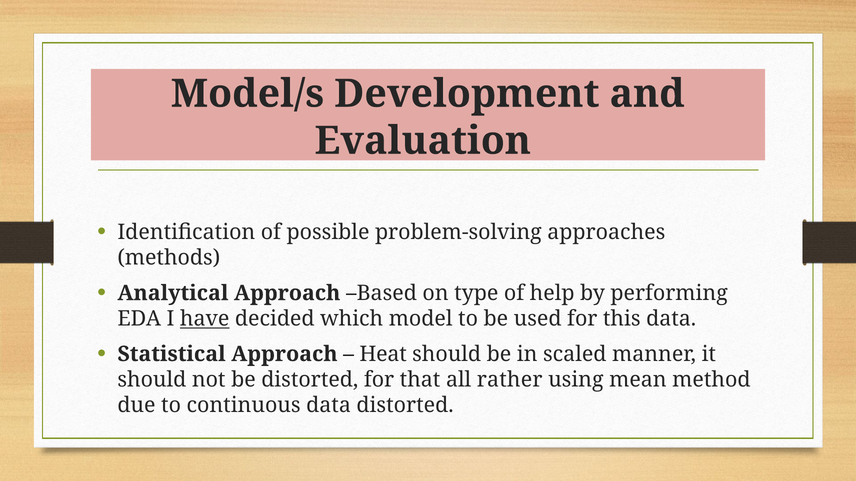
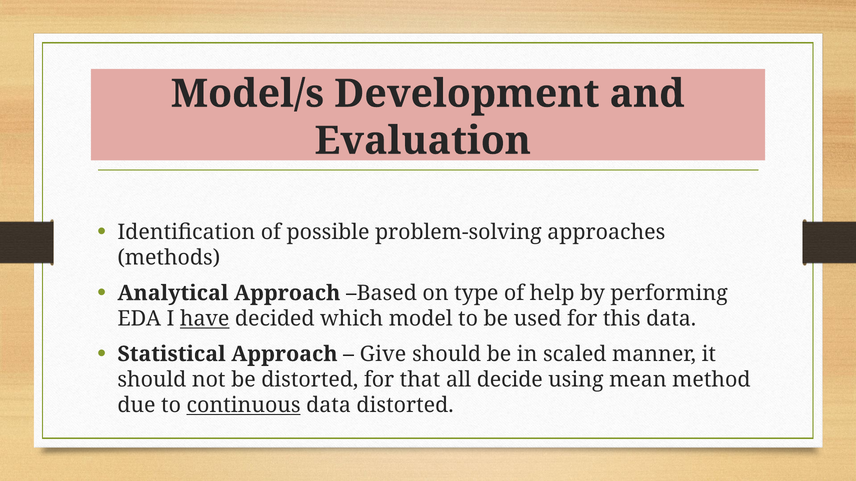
Heat: Heat -> Give (383, 354)
rather: rather -> decide (510, 380)
continuous underline: none -> present (244, 406)
